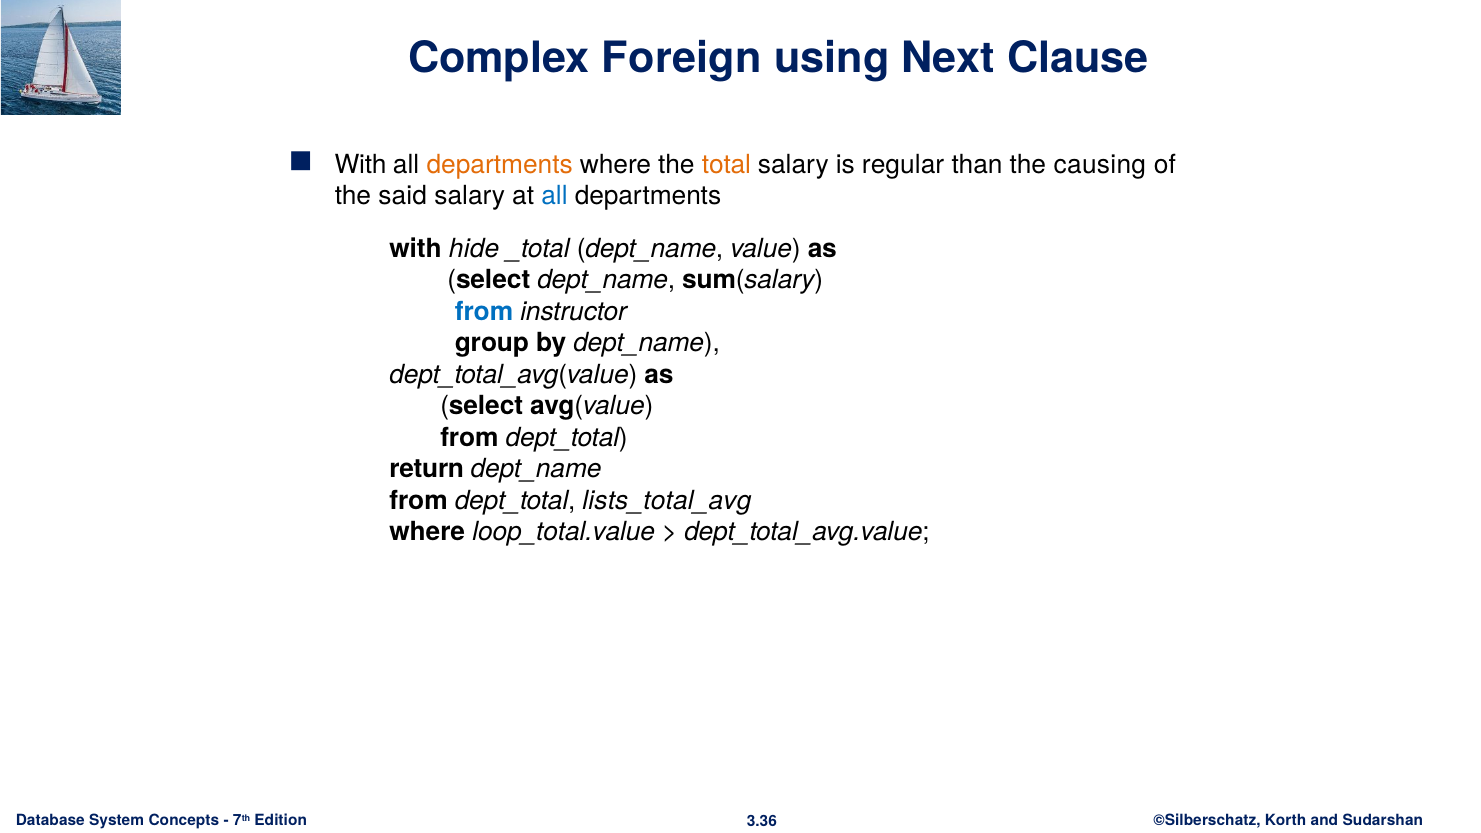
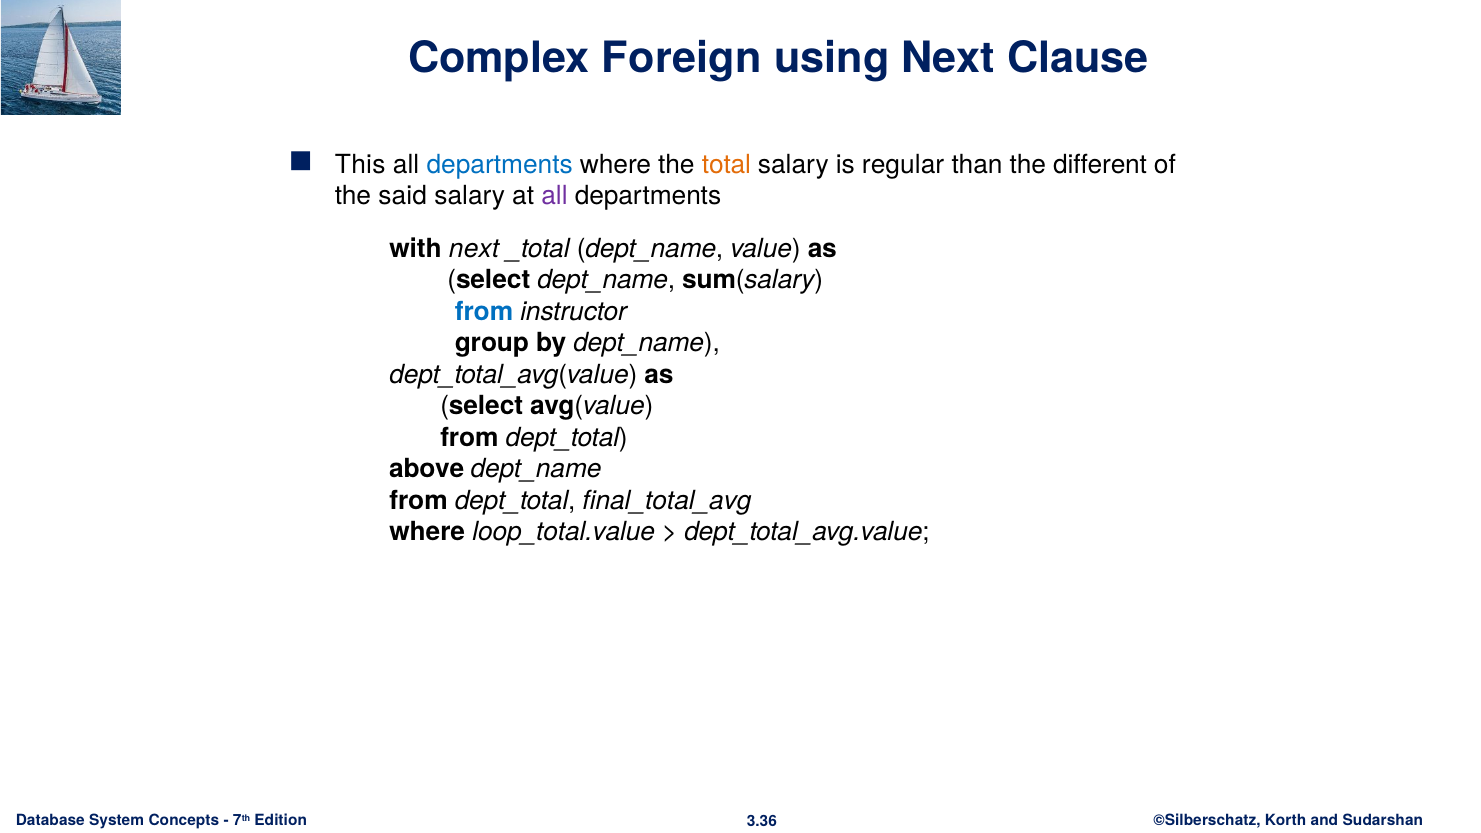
With: With -> This (360, 164)
departments colour: orange -> blue (500, 164)
causing: causing -> different (1100, 164)
all colour: blue -> purple (554, 196)
with hide: hide -> next (474, 248)
return: return -> above (427, 469)
lists_total_avg: lists_total_avg -> final_total_avg (667, 500)
